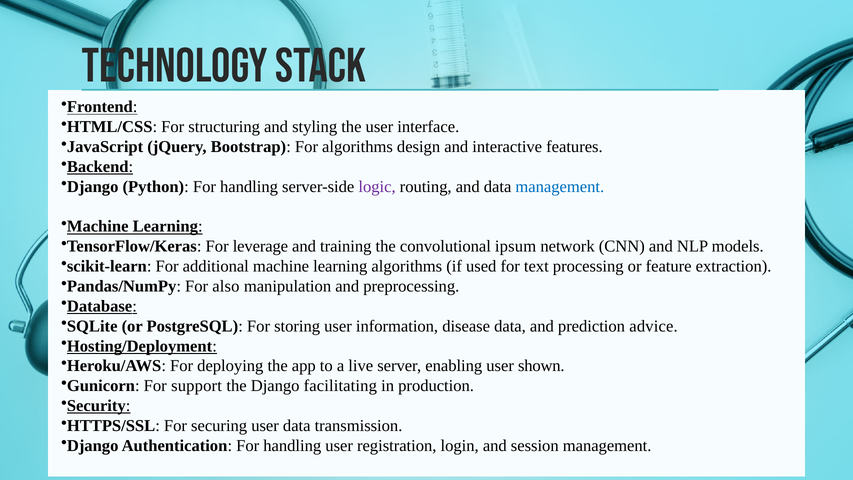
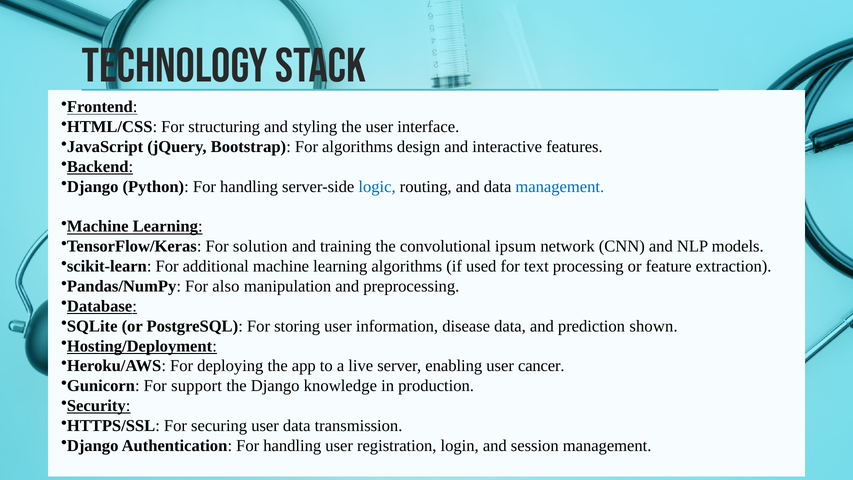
logic colour: purple -> blue (377, 187)
leverage: leverage -> solution (260, 246)
advice: advice -> shown (654, 326)
shown: shown -> cancer (541, 366)
facilitating: facilitating -> knowledge (340, 386)
